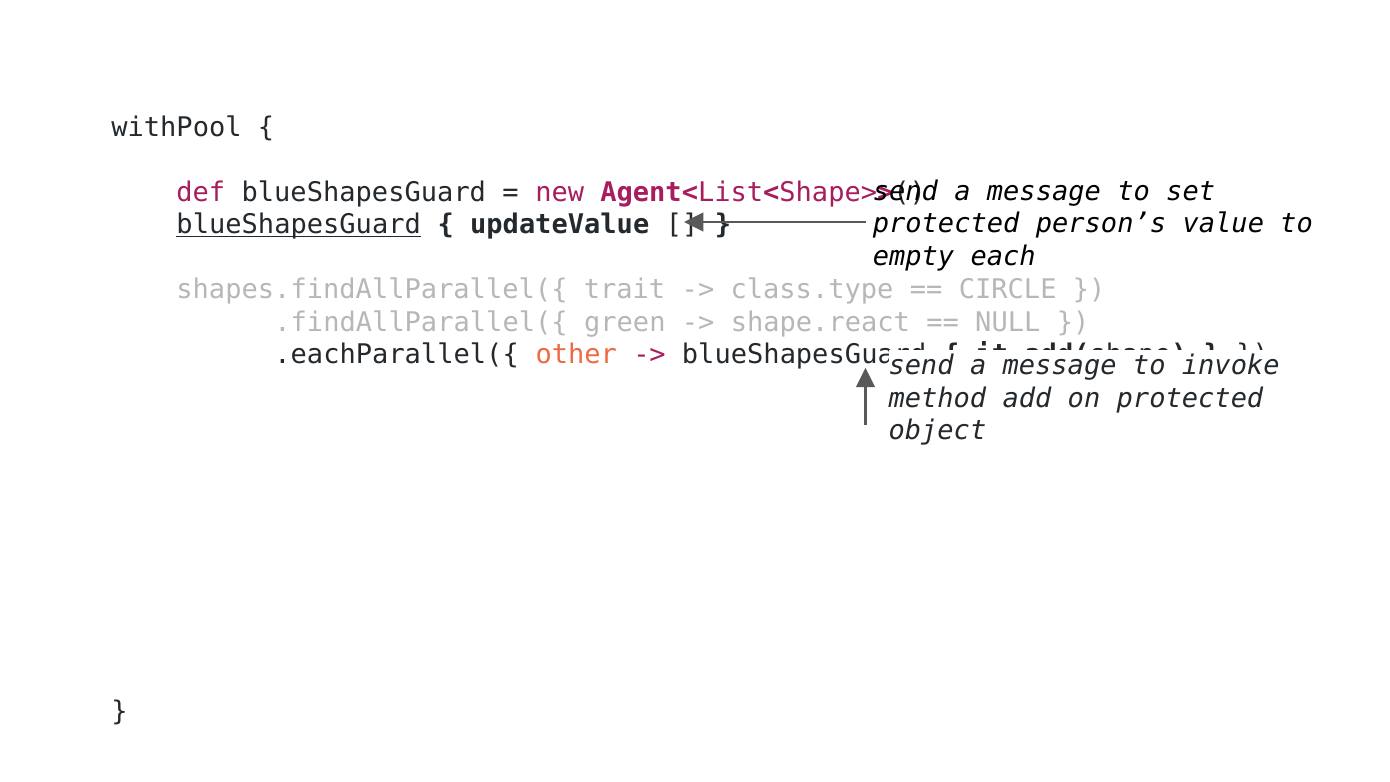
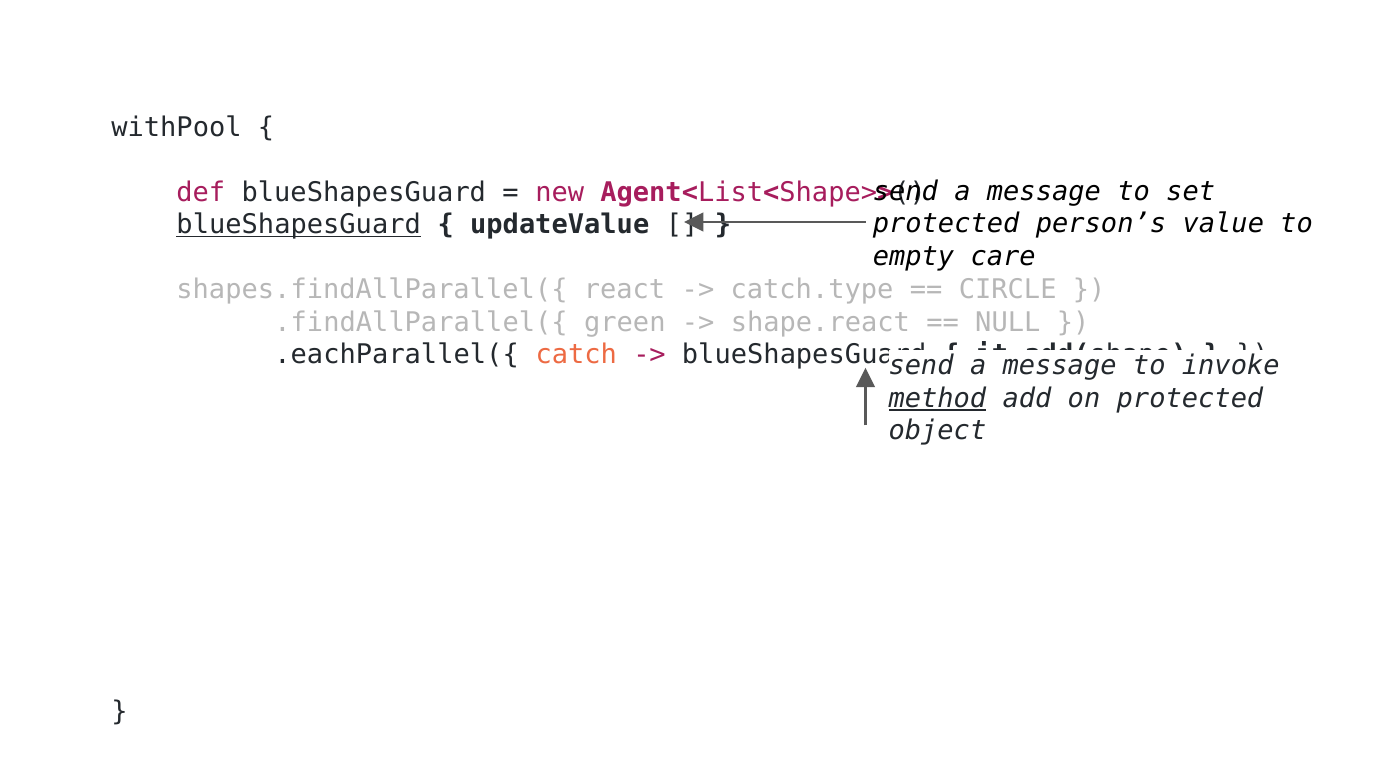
each: each -> care (1003, 256)
trait: trait -> react (625, 290)
class.type: class.type -> catch.type (812, 290)
other: other -> catch (576, 355)
method underline: none -> present (937, 398)
